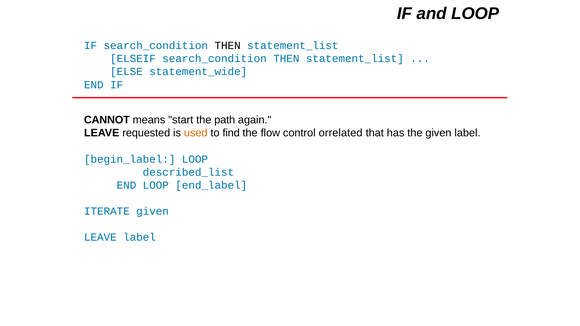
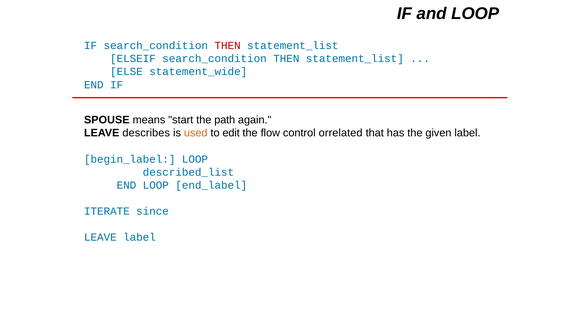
THEN colour: black -> red (228, 46)
CANNOT: CANNOT -> SPOUSE (107, 120)
requested: requested -> describes (146, 133)
find: find -> edit (231, 133)
ITERATE given: given -> since (153, 212)
